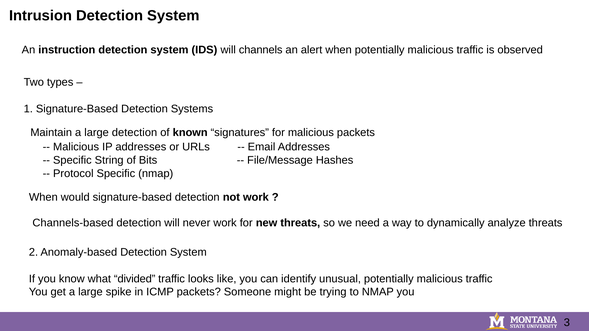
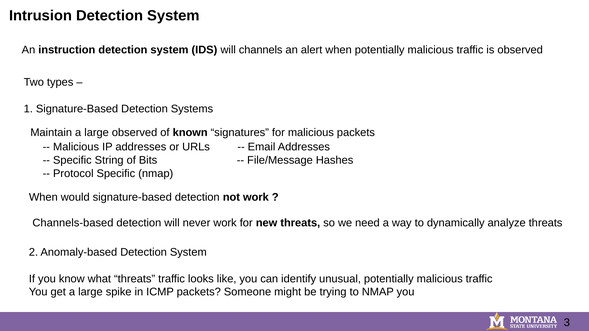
large detection: detection -> observed (135, 133)
what divided: divided -> threats (135, 279)
